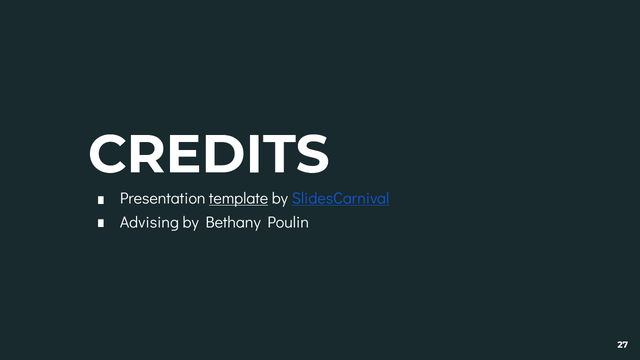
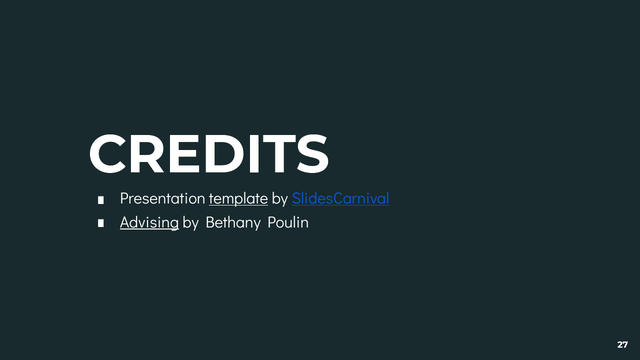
Advising underline: none -> present (149, 222)
